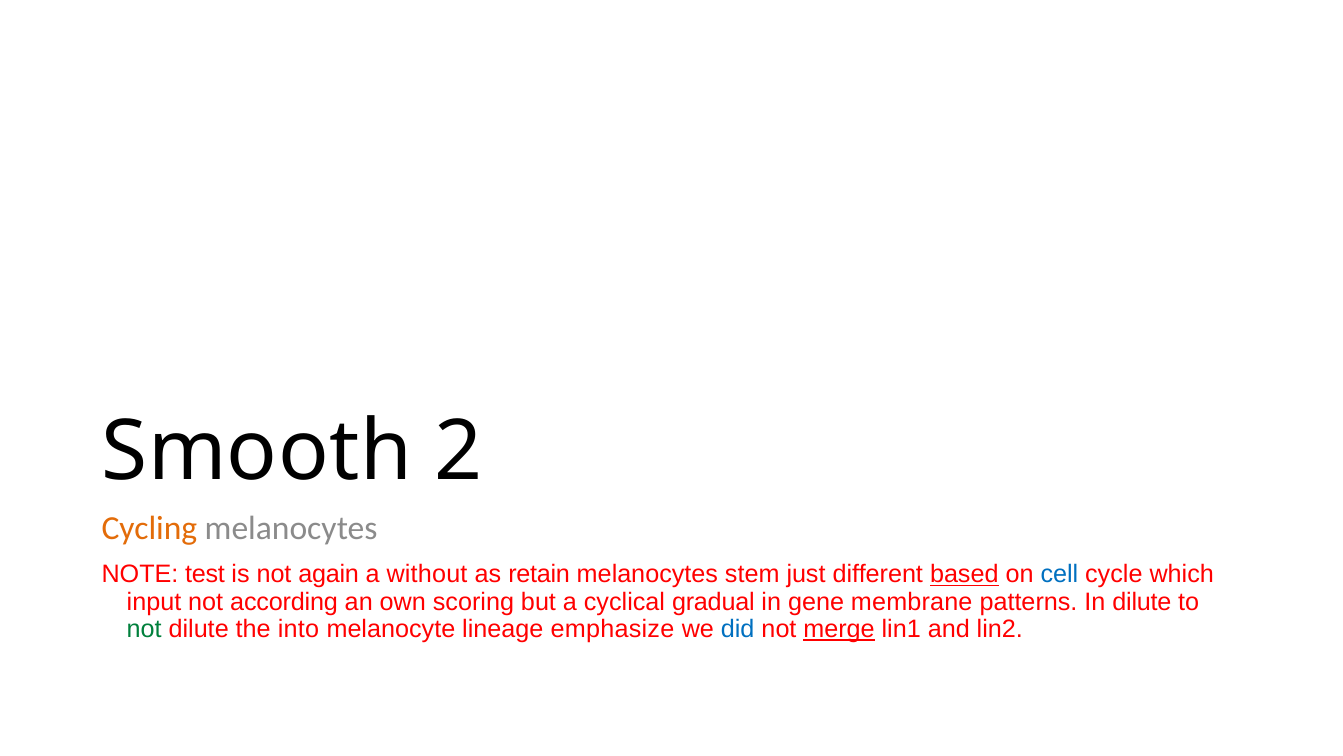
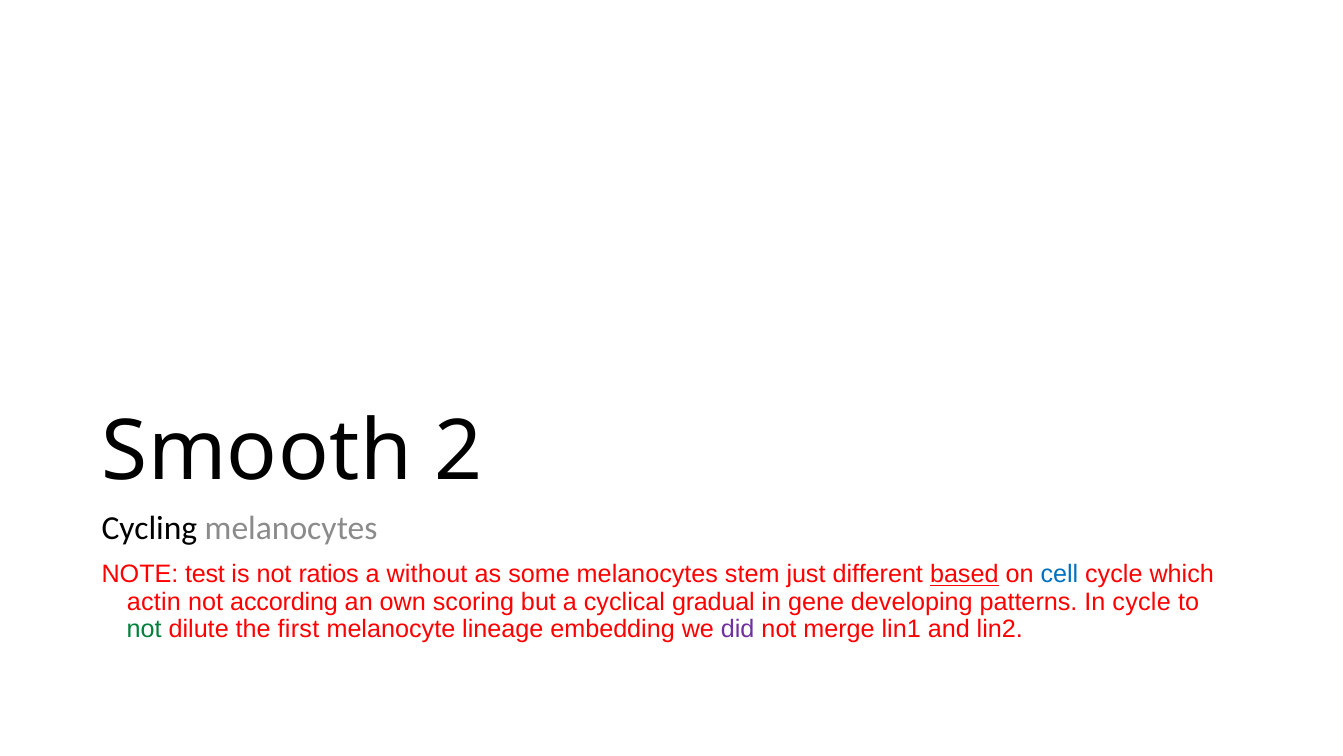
Cycling colour: orange -> black (149, 528)
again: again -> ratios (329, 574)
retain: retain -> some (539, 574)
input: input -> actin (154, 601)
membrane: membrane -> developing (912, 601)
In dilute: dilute -> cycle (1142, 601)
into: into -> first (298, 629)
emphasize: emphasize -> embedding (613, 629)
did colour: blue -> purple (738, 629)
merge underline: present -> none (839, 629)
